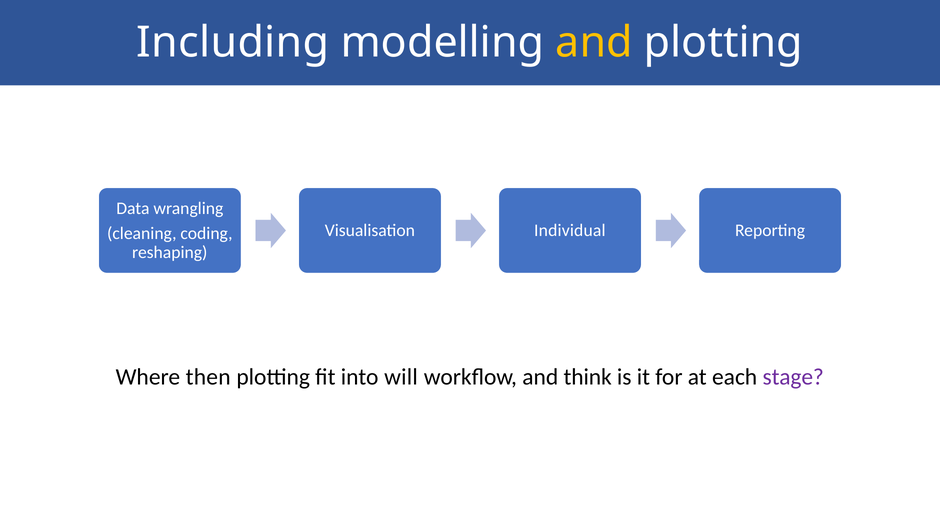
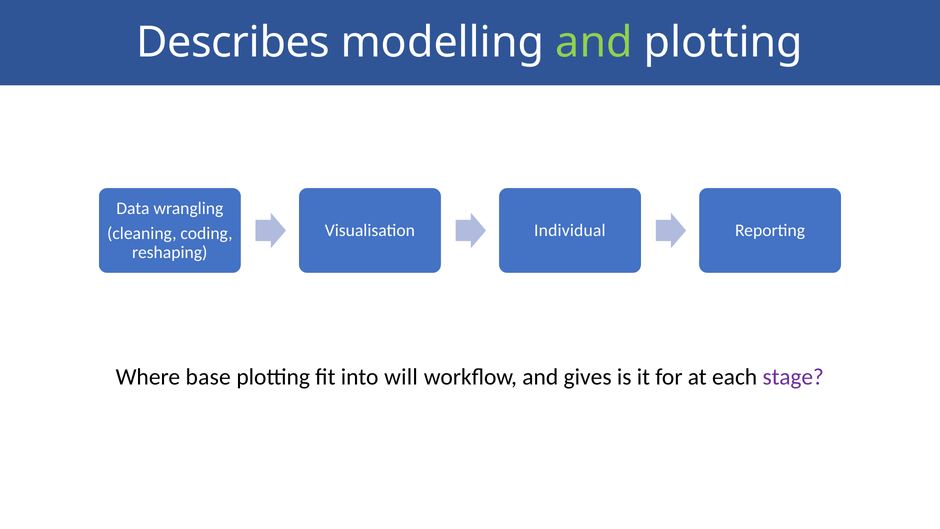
Including: Including -> Describes (233, 42)
and colour: yellow -> light green (594, 42)
then: then -> base (208, 377)
think: think -> gives (588, 377)
